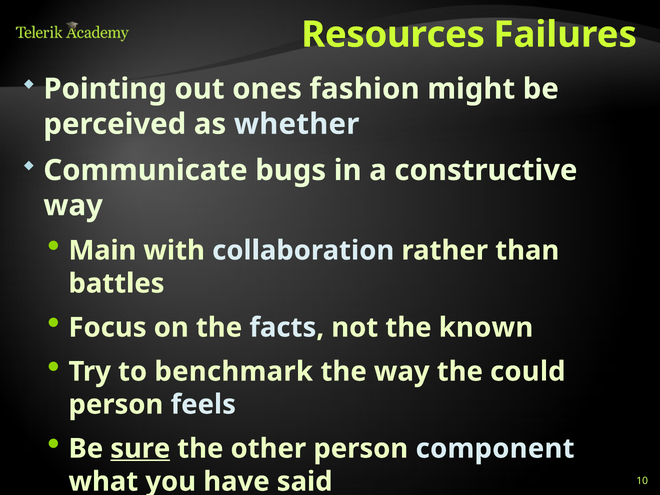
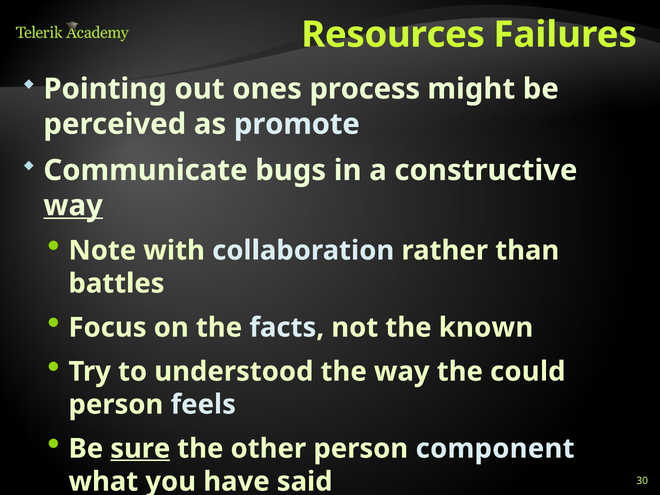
fashion: fashion -> process (365, 89)
whether: whether -> promote (297, 124)
way underline: none -> present (73, 206)
Main: Main -> Note (102, 251)
benchmark: benchmark -> understood (234, 372)
10: 10 -> 30 (642, 481)
